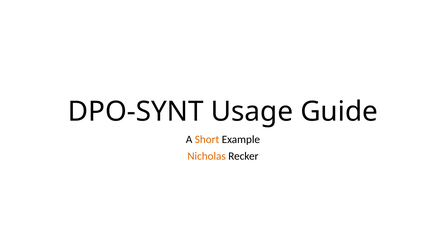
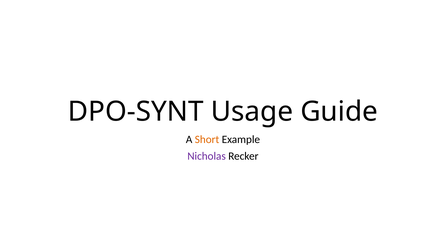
Nicholas colour: orange -> purple (207, 156)
